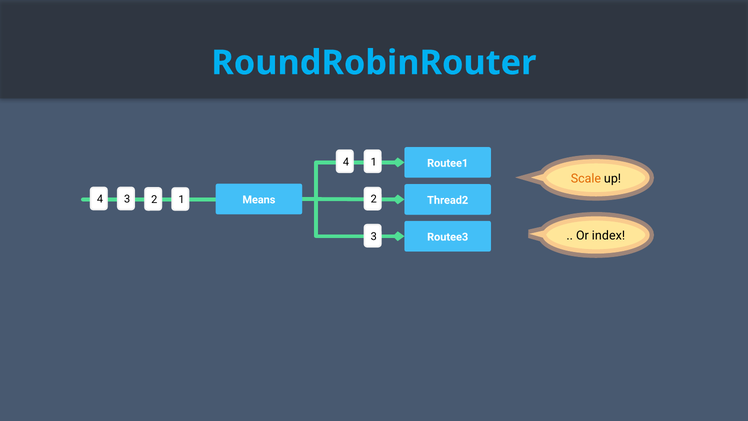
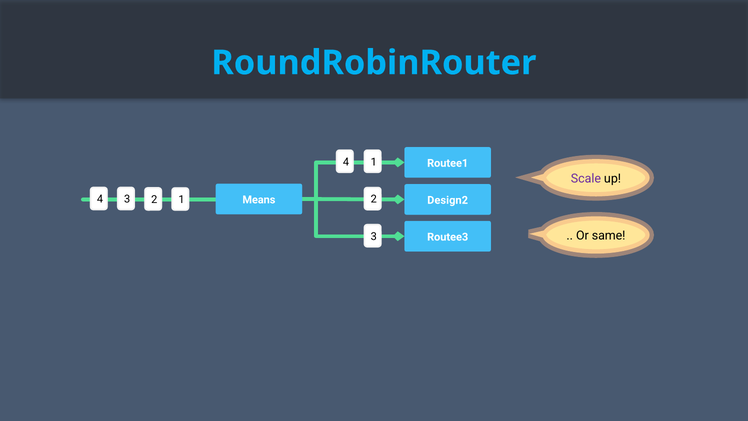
Scale colour: orange -> purple (586, 179)
Thread2: Thread2 -> Design2 (448, 200)
index: index -> same (609, 236)
